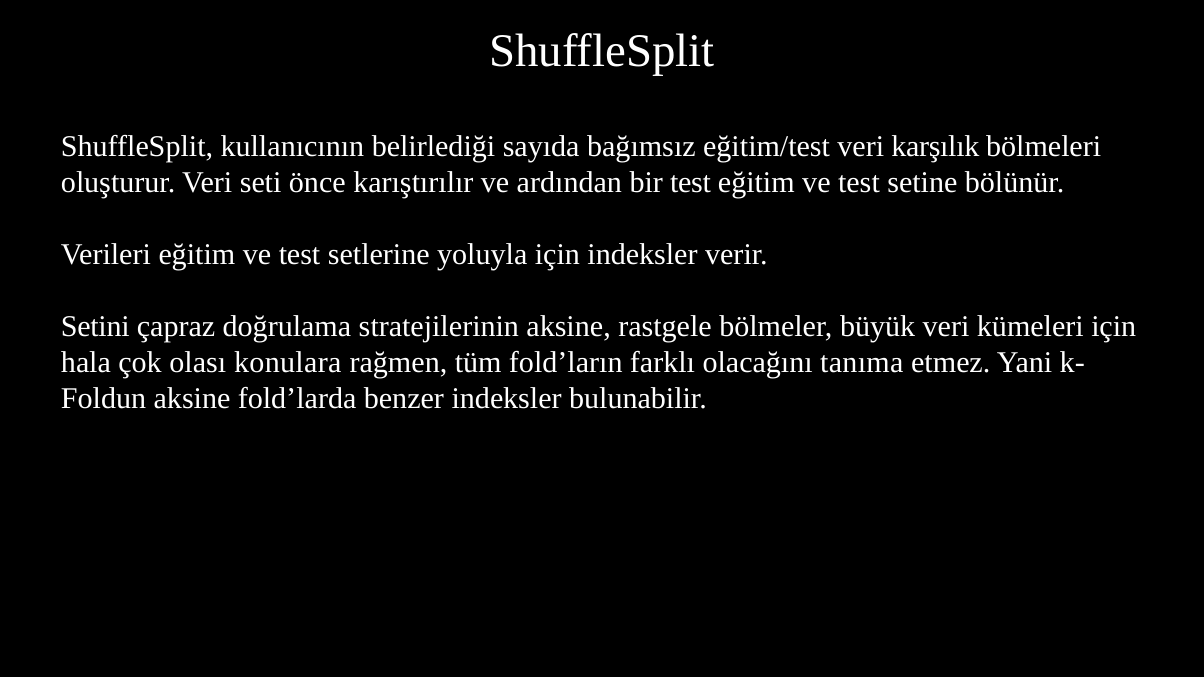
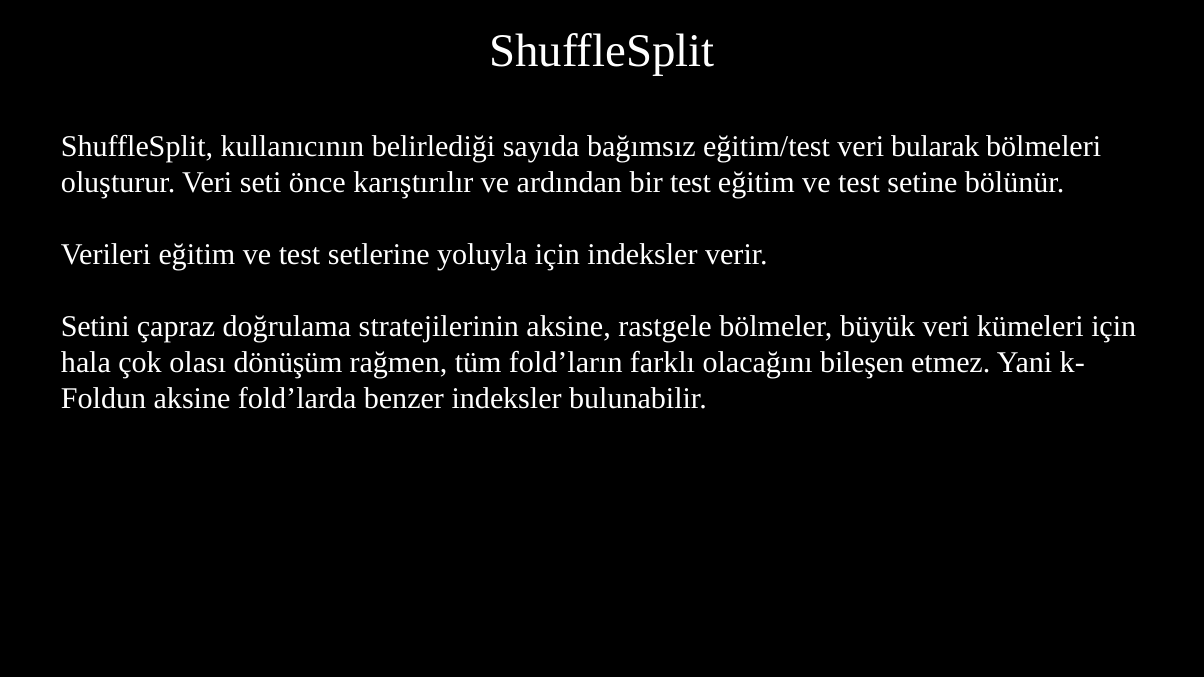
karşılık: karşılık -> bularak (935, 146)
konulara: konulara -> dönüşüm (288, 363)
tanıma: tanıma -> bileşen (862, 363)
